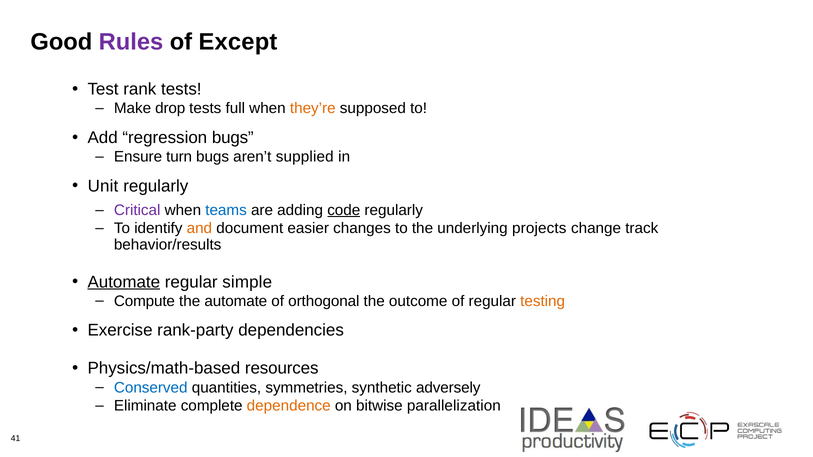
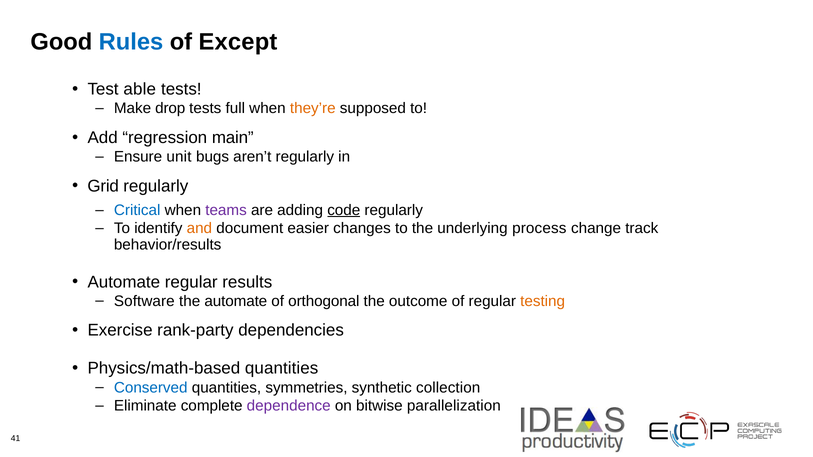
Rules colour: purple -> blue (131, 42)
rank: rank -> able (140, 89)
regression bugs: bugs -> main (233, 138)
turn: turn -> unit (179, 157)
aren’t supplied: supplied -> regularly (305, 157)
Unit: Unit -> Grid (103, 186)
Critical colour: purple -> blue (137, 210)
teams colour: blue -> purple (226, 210)
projects: projects -> process (539, 228)
Automate underline: present -> none (124, 282)
simple: simple -> results (247, 282)
Compute: Compute -> Software (144, 301)
Physics/math-based resources: resources -> quantities (282, 369)
adversely: adversely -> collection (448, 388)
dependence colour: orange -> purple (289, 406)
